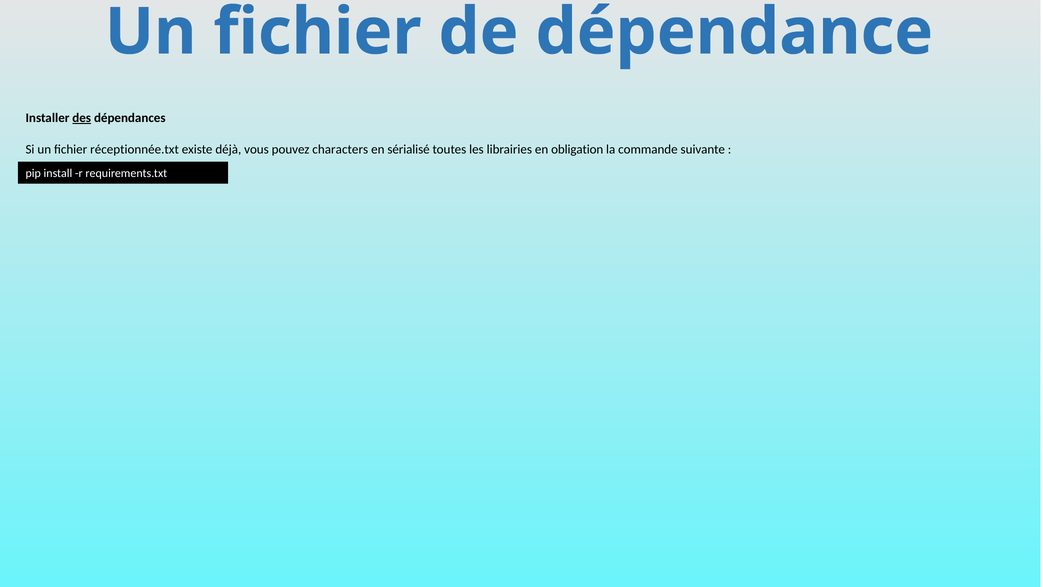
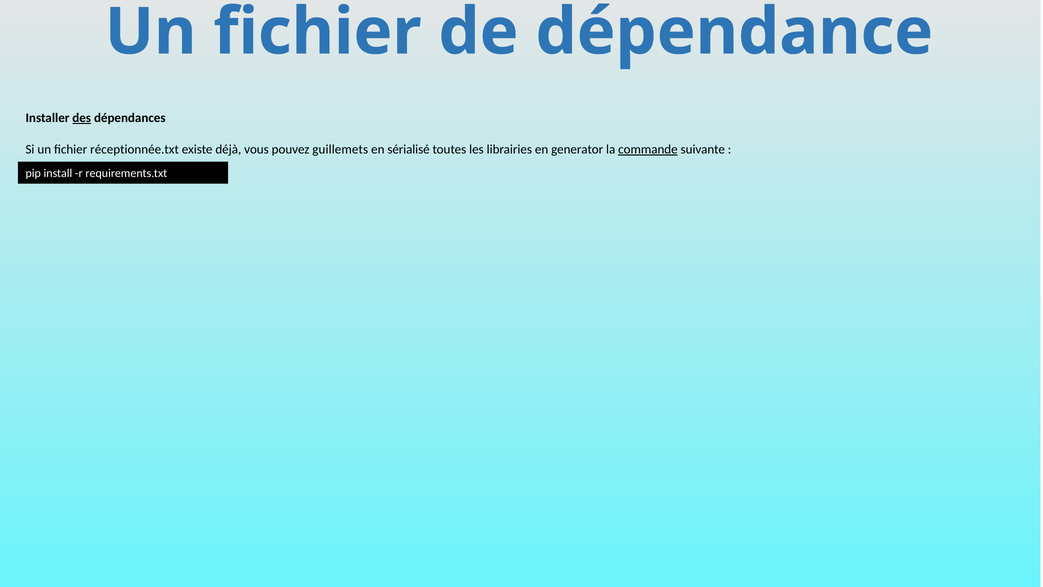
characters: characters -> guillemets (340, 149)
obligation: obligation -> generator (577, 149)
commande underline: none -> present (648, 149)
